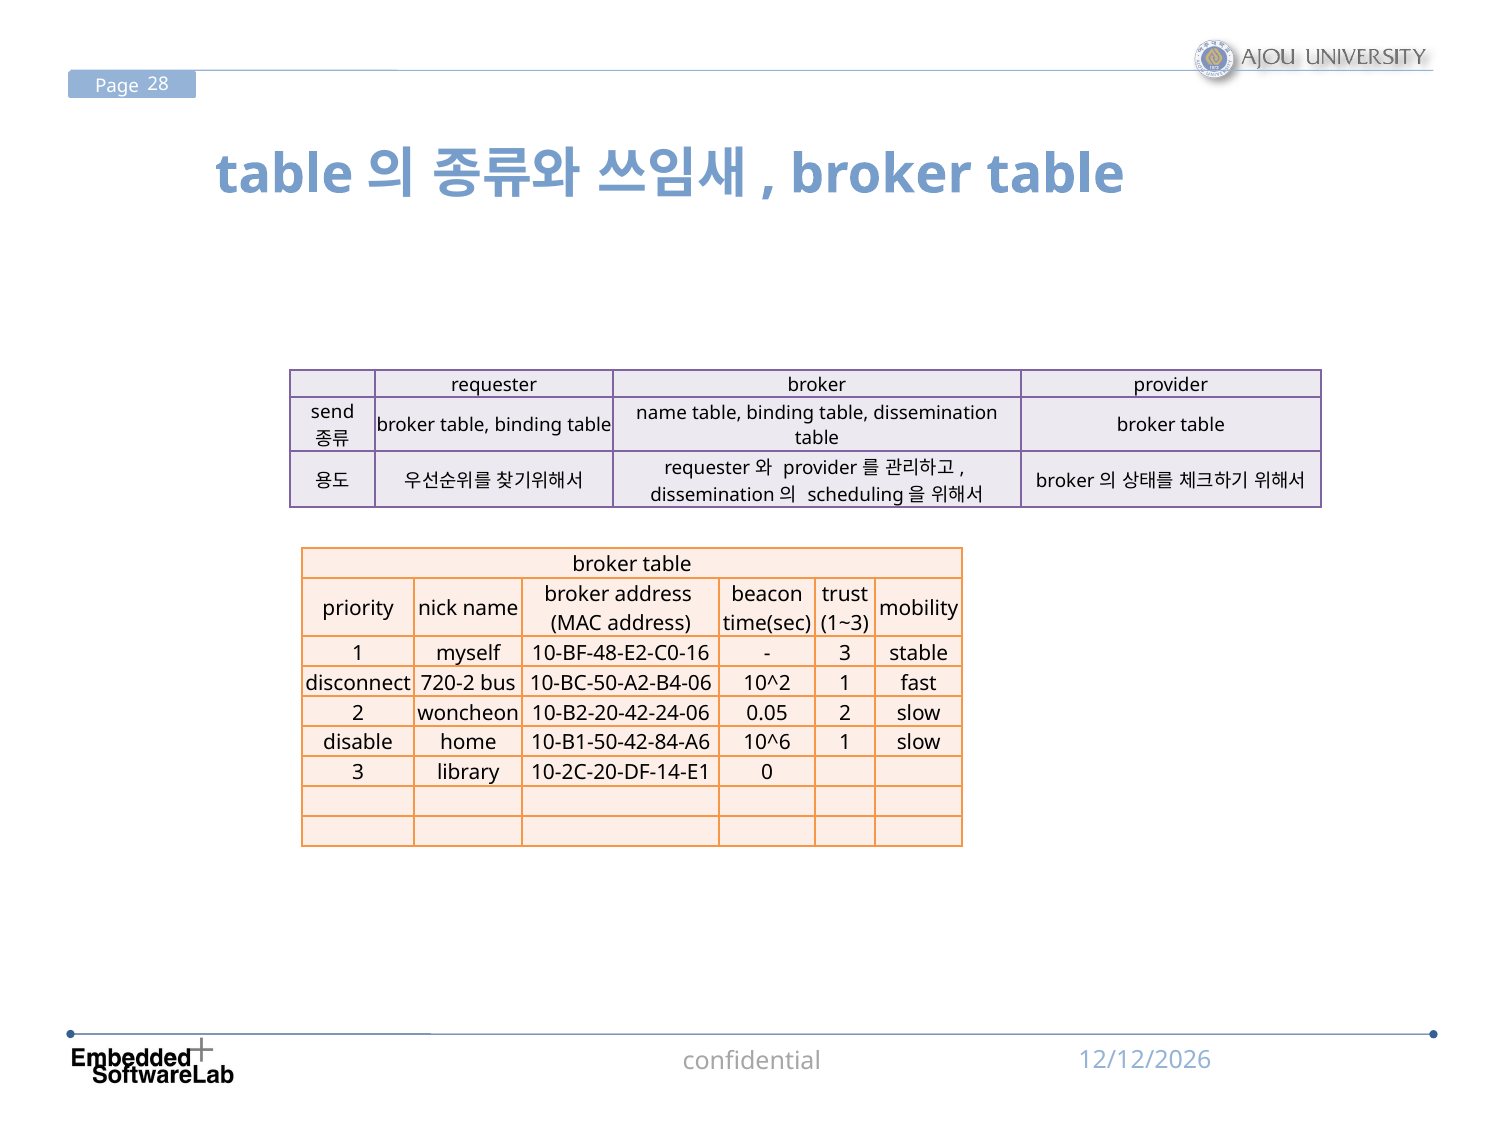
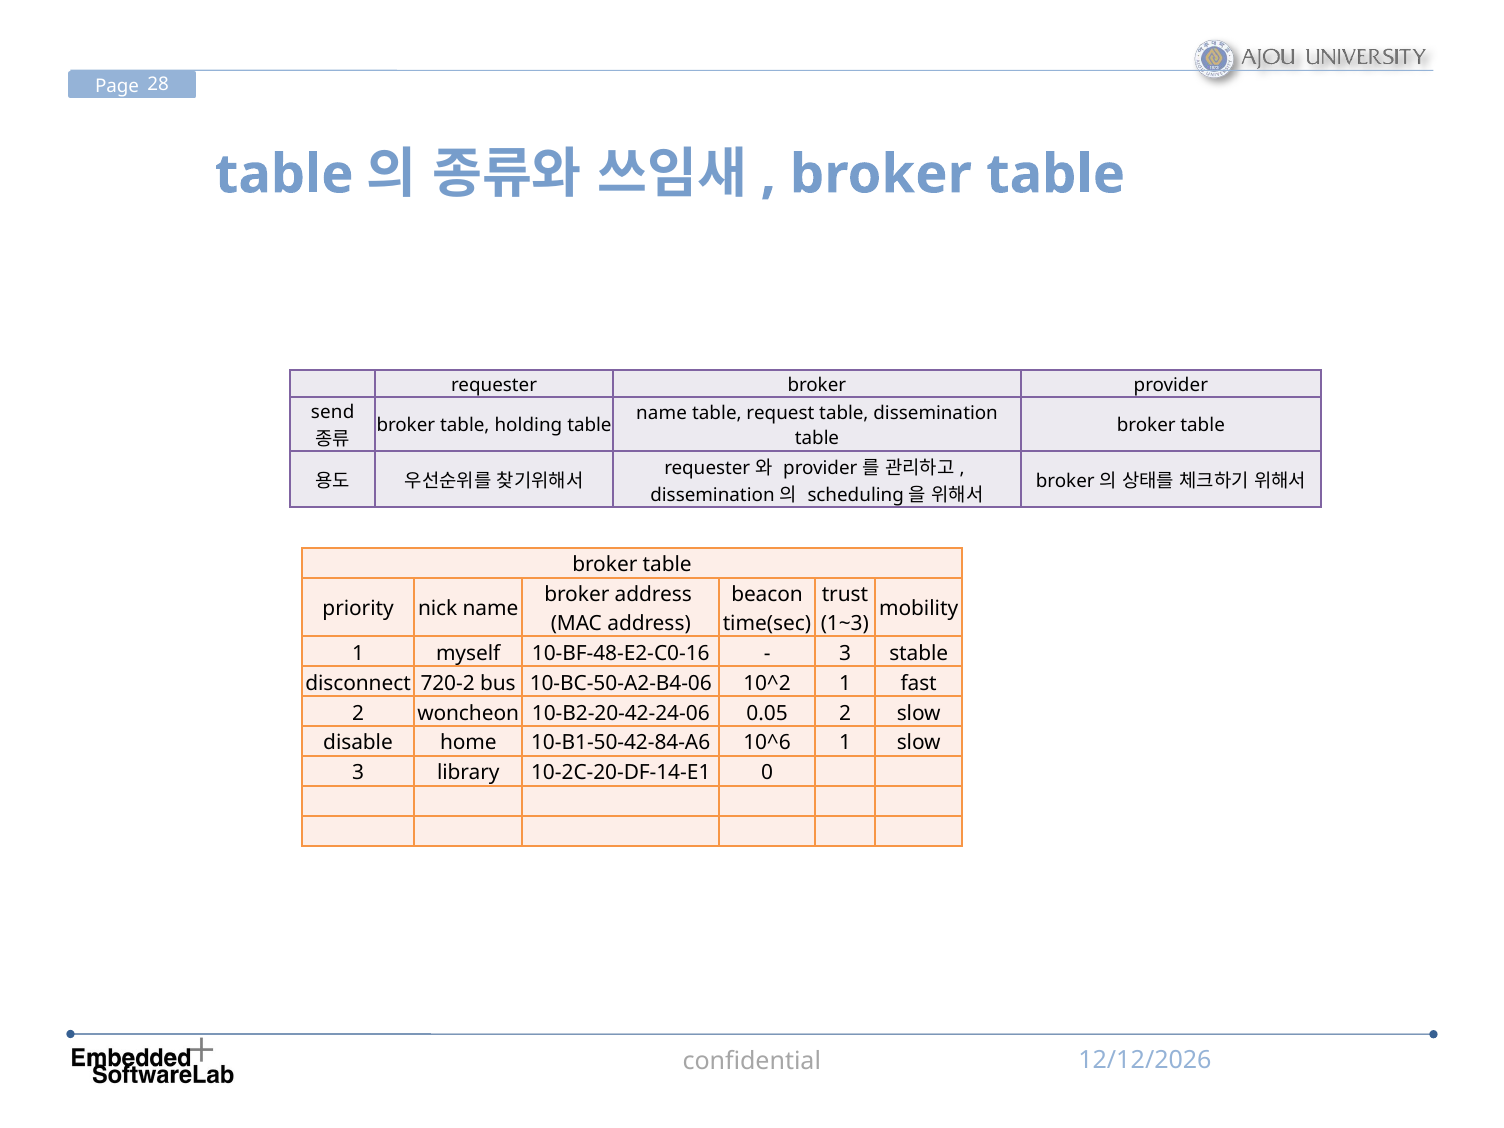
binding: binding -> request (780, 413)
broker table binding: binding -> holding (528, 426)
